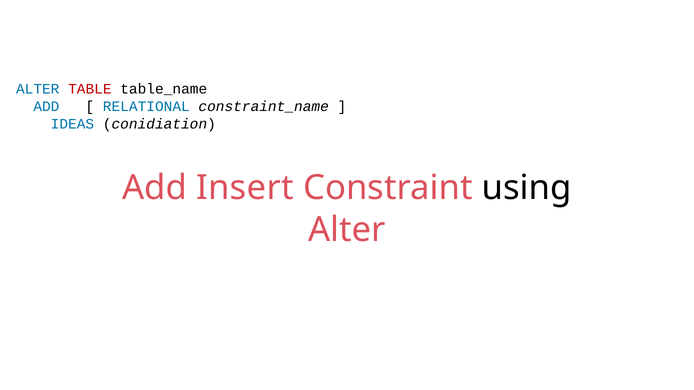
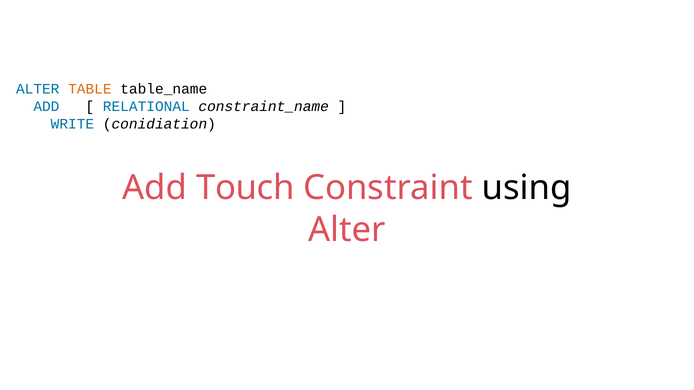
TABLE colour: red -> orange (90, 89)
IDEAS: IDEAS -> WRITE (72, 124)
Insert: Insert -> Touch (245, 188)
